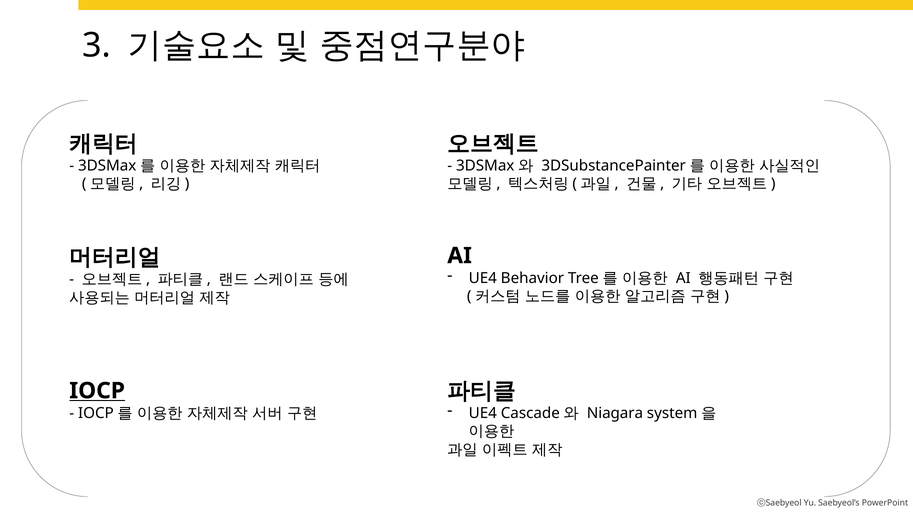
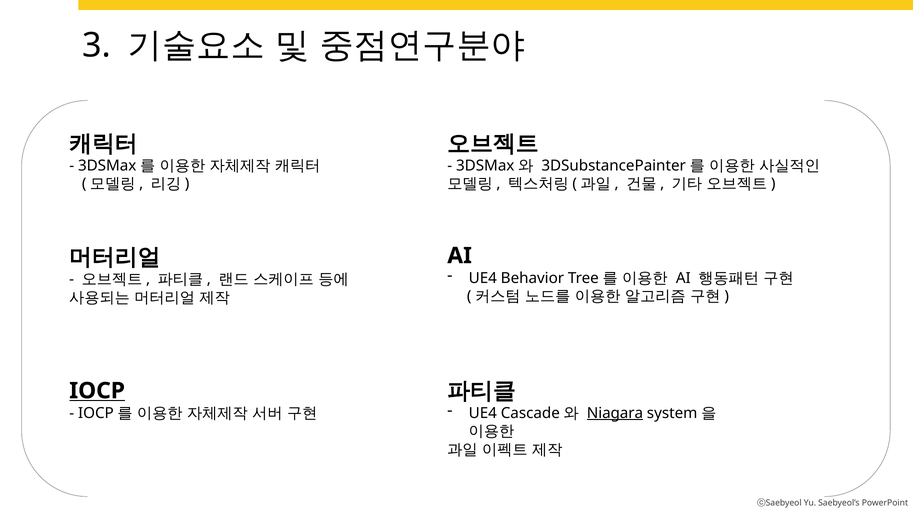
Niagara underline: none -> present (615, 413)
